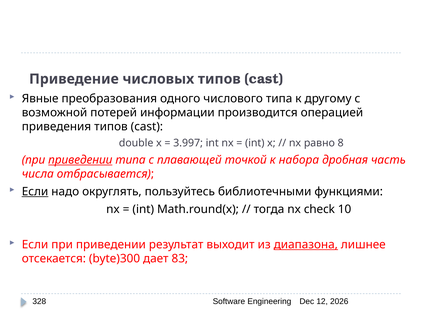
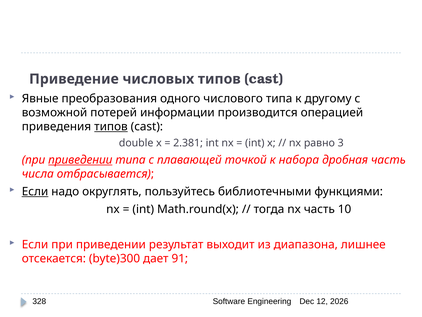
типов underline: none -> present (111, 127)
3.997: 3.997 -> 2.381 (188, 143)
8: 8 -> 3 (341, 143)
nx check: check -> часть (319, 209)
диапазона underline: present -> none (306, 244)
83: 83 -> 91 (180, 258)
